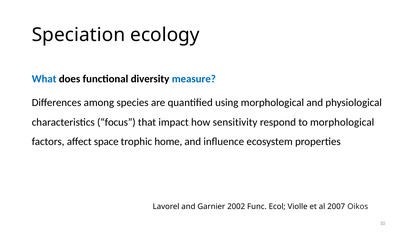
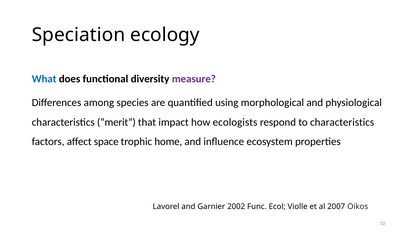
measure colour: blue -> purple (194, 79)
focus: focus -> merit (116, 122)
sensitivity: sensitivity -> ecologists (235, 122)
to morphological: morphological -> characteristics (342, 122)
